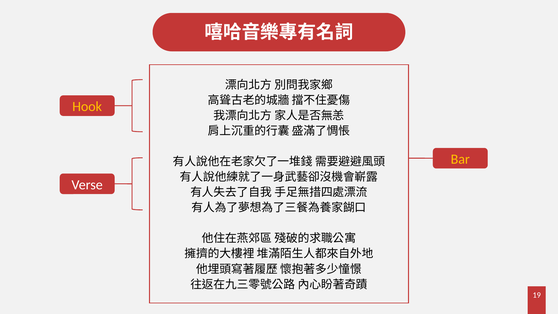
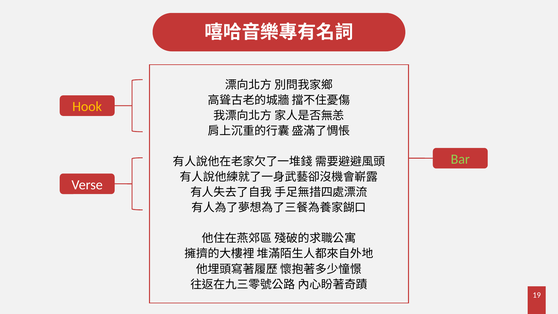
Bar colour: yellow -> light green (460, 159)
